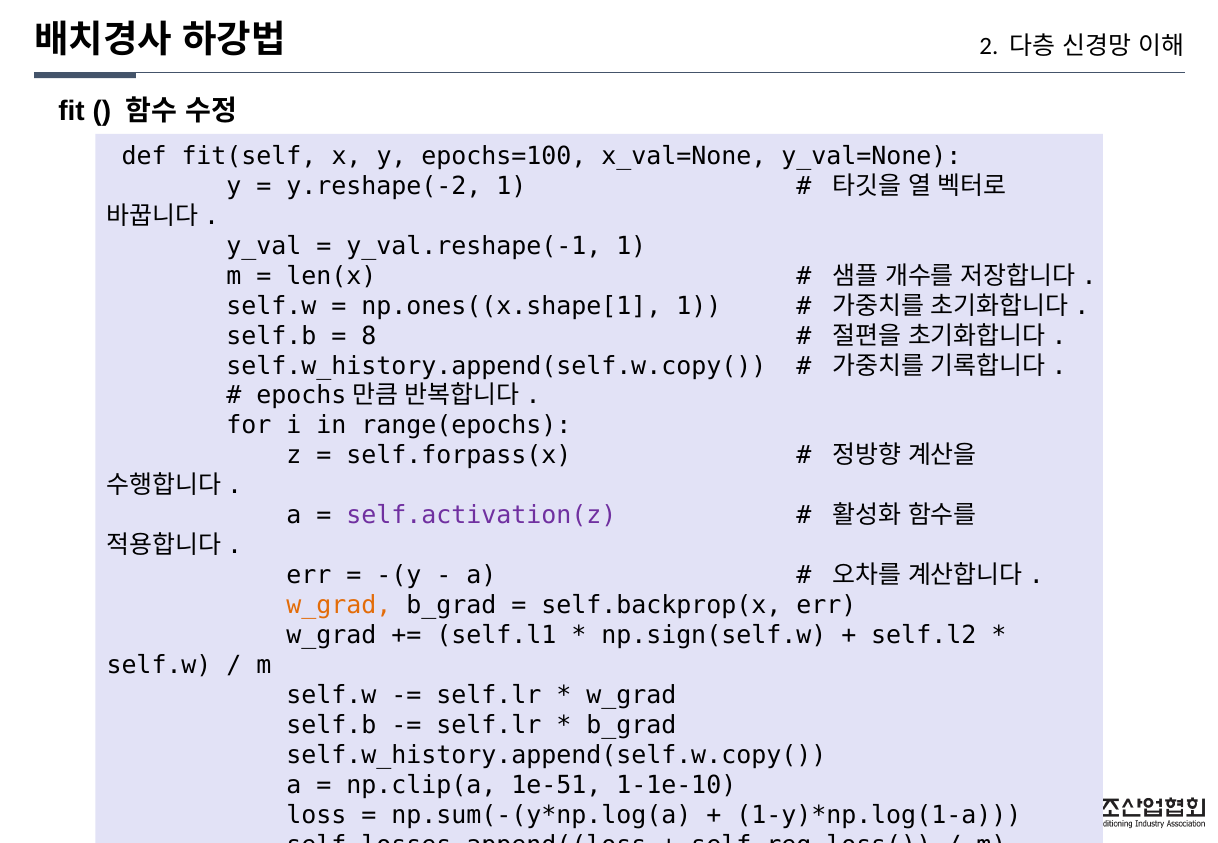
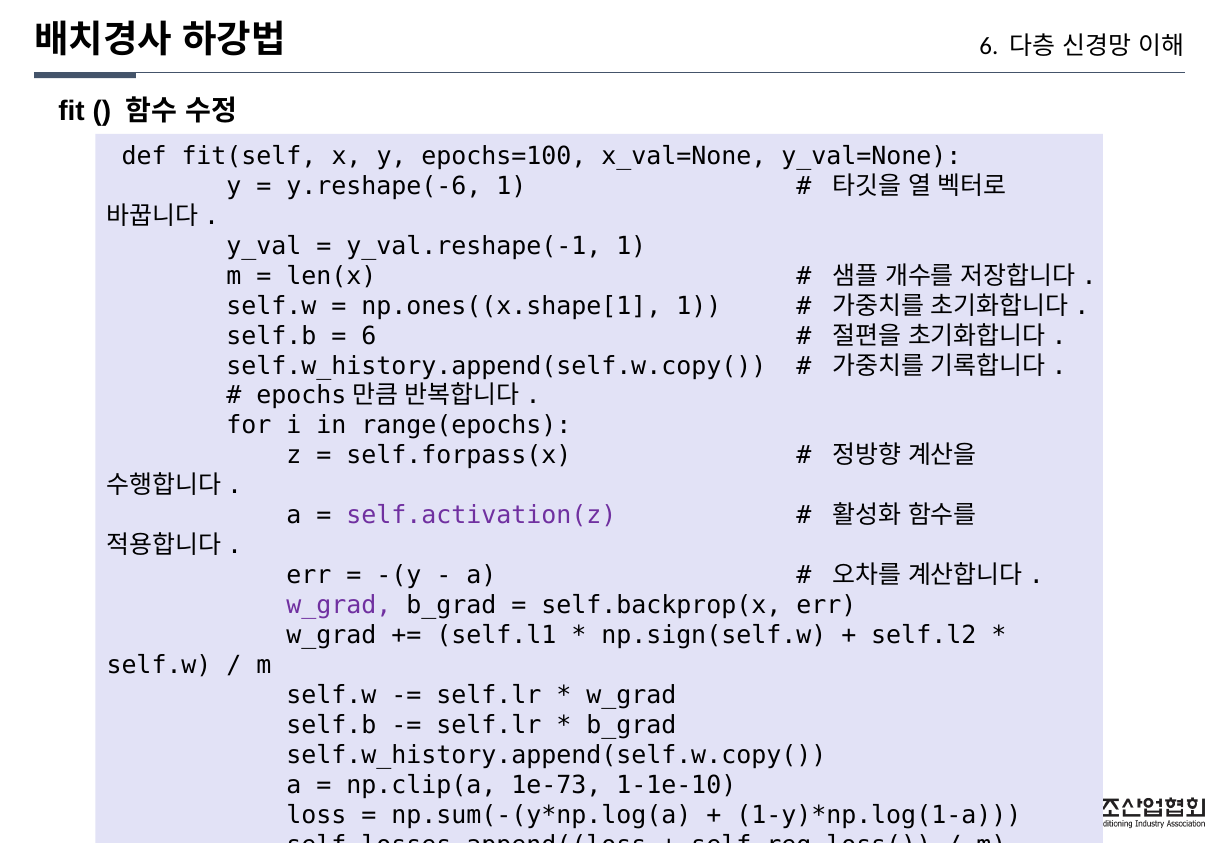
2: 2 -> 6 (989, 46)
y.reshape(-2: y.reshape(-2 -> y.reshape(-6 (384, 186)
8: 8 -> 6 (369, 336)
w_grad colour: orange -> purple (339, 606)
1e-51: 1e-51 -> 1e-73 (556, 785)
